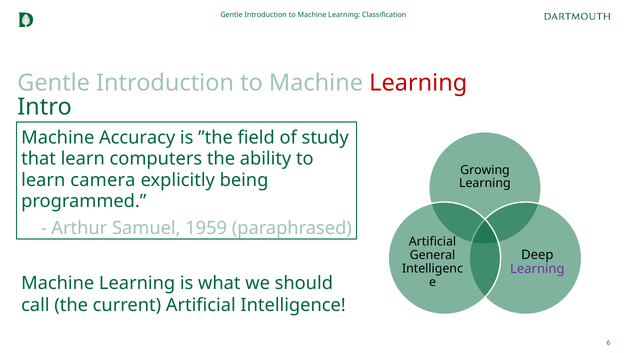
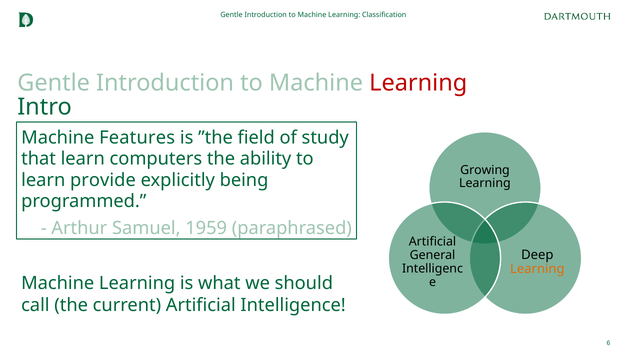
Accuracy: Accuracy -> Features (137, 138)
camera: camera -> provide (103, 180)
Learning colour: purple -> orange (537, 269)
